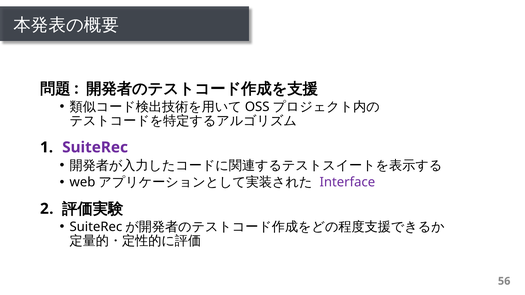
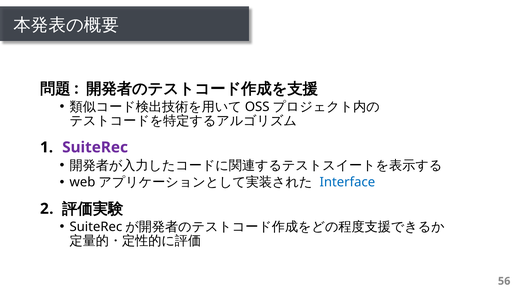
Interface colour: purple -> blue (347, 182)
